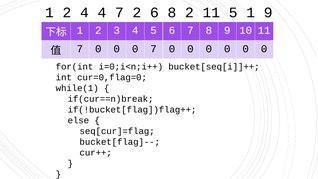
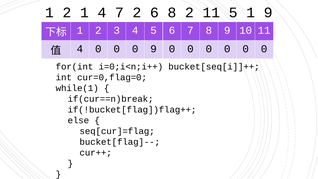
2 4: 4 -> 1 (85, 13)
7: 7 -> 4 (80, 49)
0 7: 7 -> 9 (154, 49)
